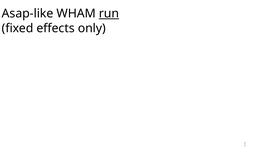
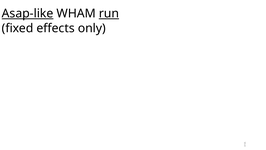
Asap-like underline: none -> present (28, 14)
